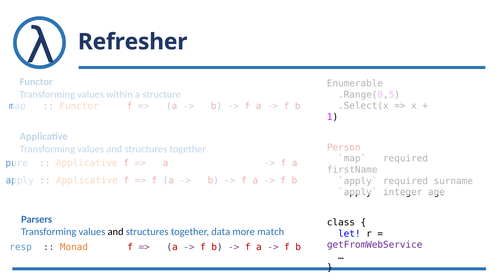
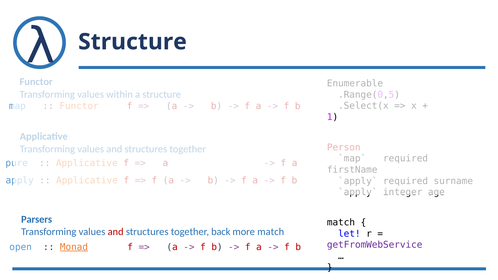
Refresher: Refresher -> Structure (132, 42)
class: class -> match (341, 223)
and colour: black -> red (116, 232)
data: data -> back (221, 232)
resp: resp -> open (21, 247)
Monad underline: none -> present (74, 247)
